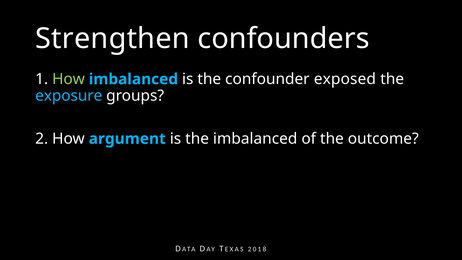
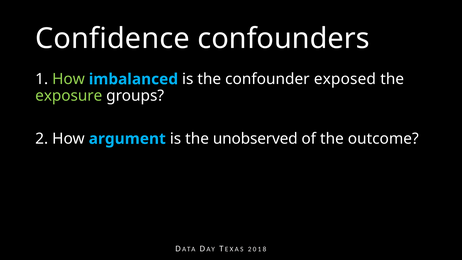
Strengthen: Strengthen -> Confidence (113, 39)
exposure colour: light blue -> light green (69, 96)
the imbalanced: imbalanced -> unobserved (255, 139)
